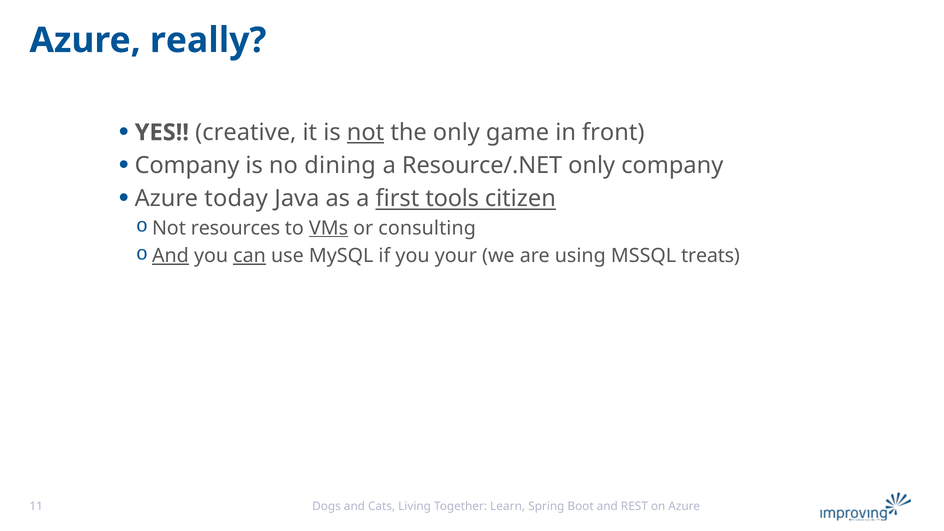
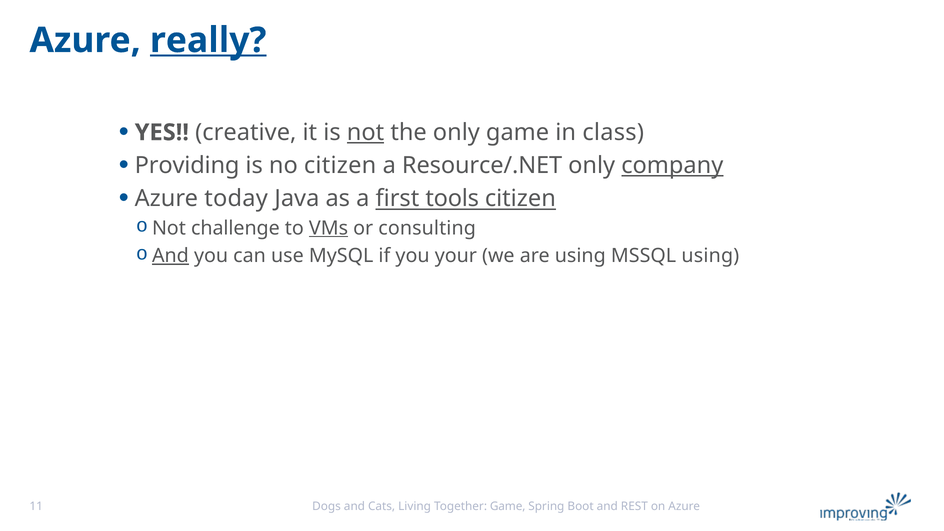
really underline: none -> present (208, 40)
front: front -> class (613, 132)
Company: Company -> Providing (187, 166)
no dining: dining -> citizen (340, 166)
company underline: none -> present (672, 166)
resources: resources -> challenge (235, 228)
can underline: present -> none (250, 256)
MSSQL treats: treats -> using (710, 256)
Together Learn: Learn -> Game (508, 506)
